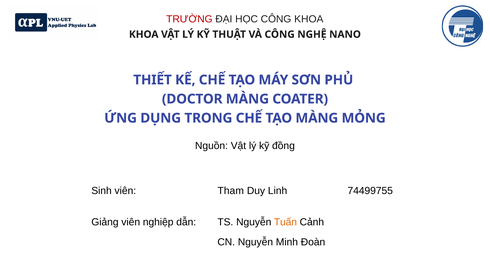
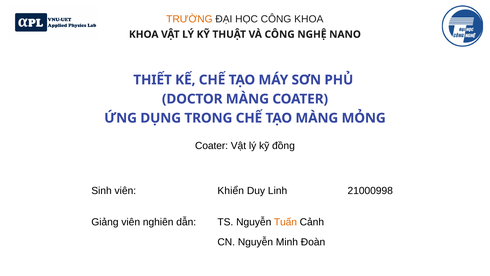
TRƯỜNG colour: red -> orange (189, 19)
Nguồn: Nguồn -> Coater (212, 146)
Tham: Tham -> Khiển (231, 191)
74499755: 74499755 -> 21000998 (370, 191)
nghiệp: nghiệp -> nghiên (158, 222)
